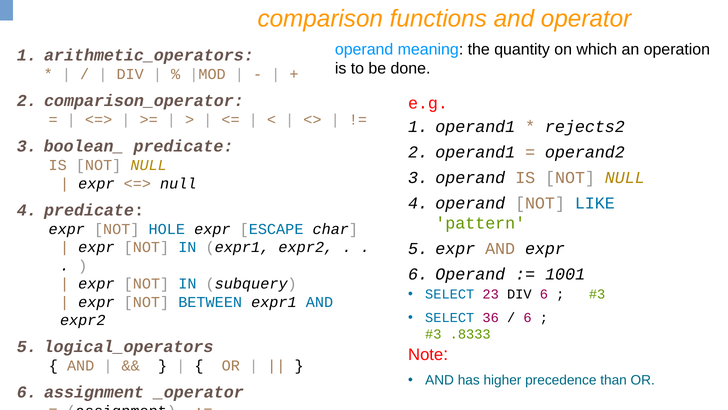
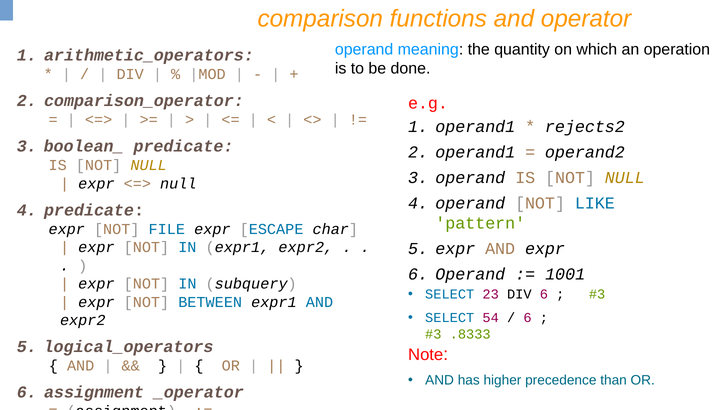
HOLE: HOLE -> FILE (167, 229)
36: 36 -> 54 (491, 318)
